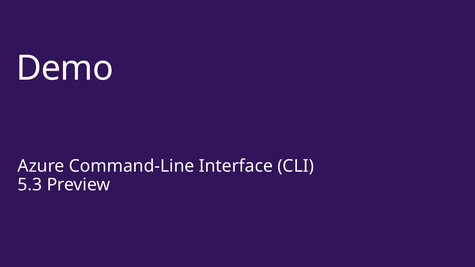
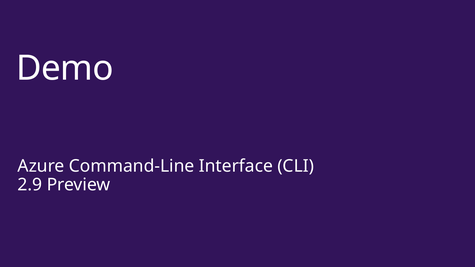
5.3: 5.3 -> 2.9 (30, 185)
